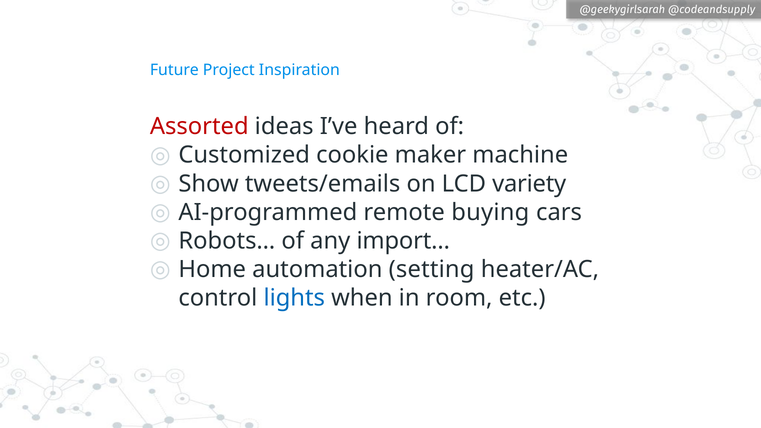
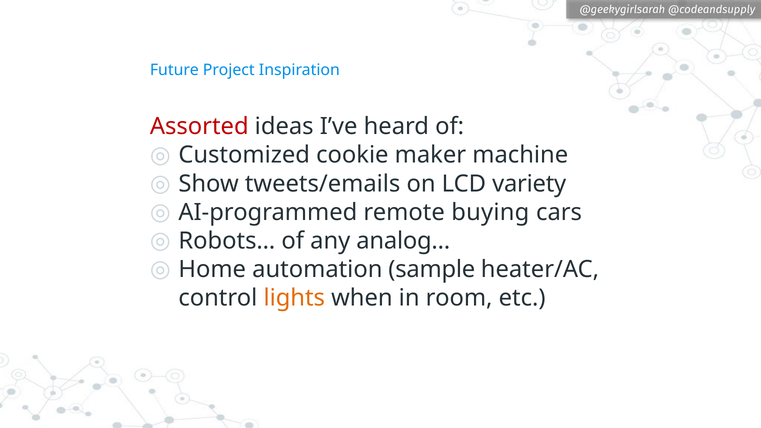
import…: import… -> analog… (403, 241)
setting: setting -> sample (432, 269)
lights colour: blue -> orange (294, 298)
